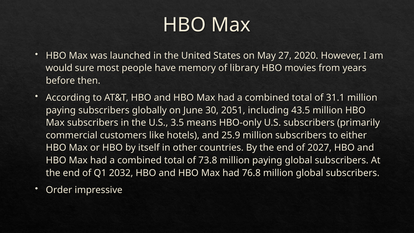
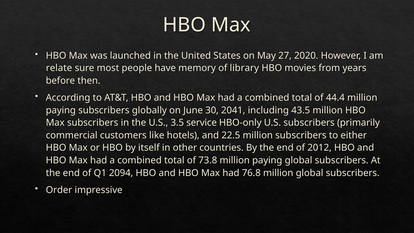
would: would -> relate (59, 68)
31.1: 31.1 -> 44.4 (335, 98)
2051: 2051 -> 2041 (233, 110)
means: means -> service (202, 123)
25.9: 25.9 -> 22.5 (231, 135)
2027: 2027 -> 2012 (320, 148)
2032: 2032 -> 2094 (121, 173)
